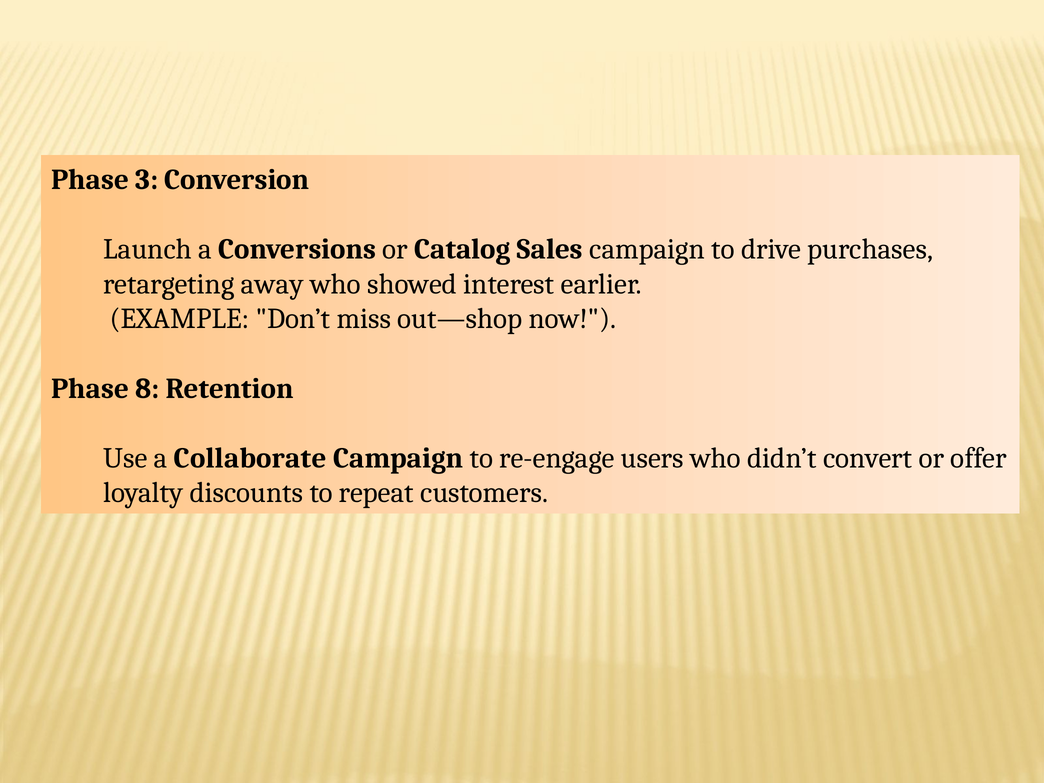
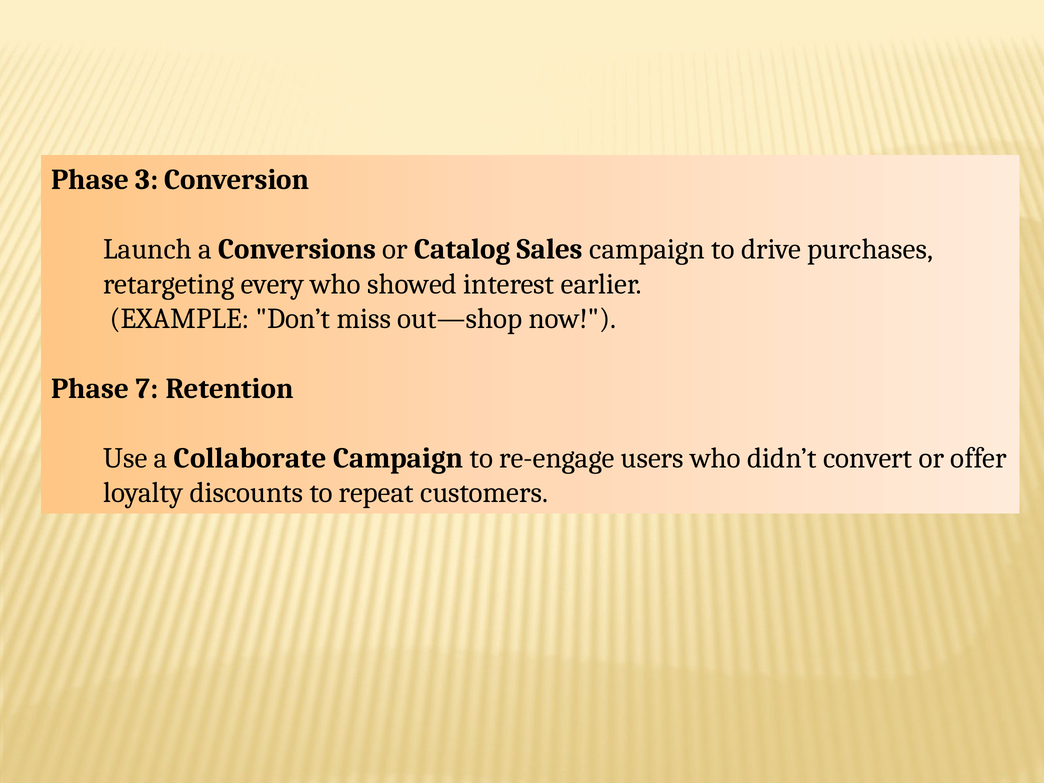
away: away -> every (272, 284)
8: 8 -> 7 (147, 388)
